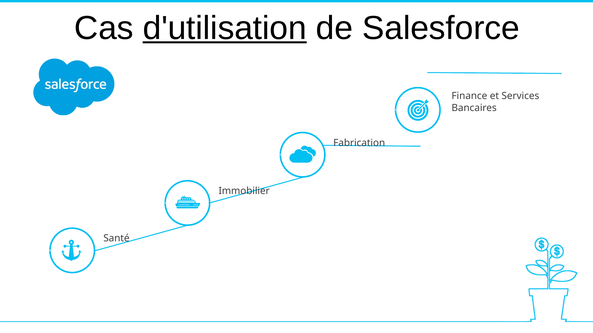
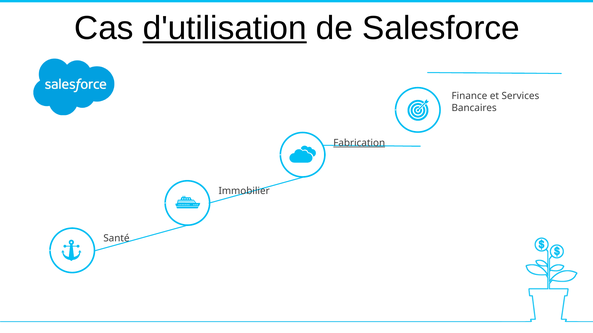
Fabrication underline: none -> present (359, 143)
